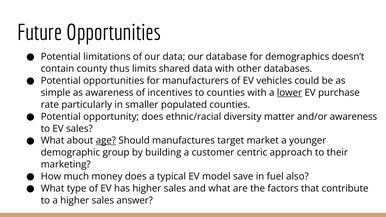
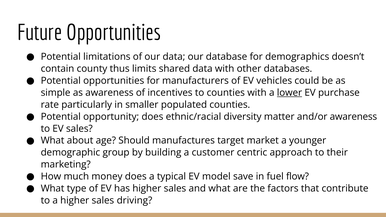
age underline: present -> none (106, 141)
also: also -> flow (298, 177)
answer: answer -> driving (135, 201)
